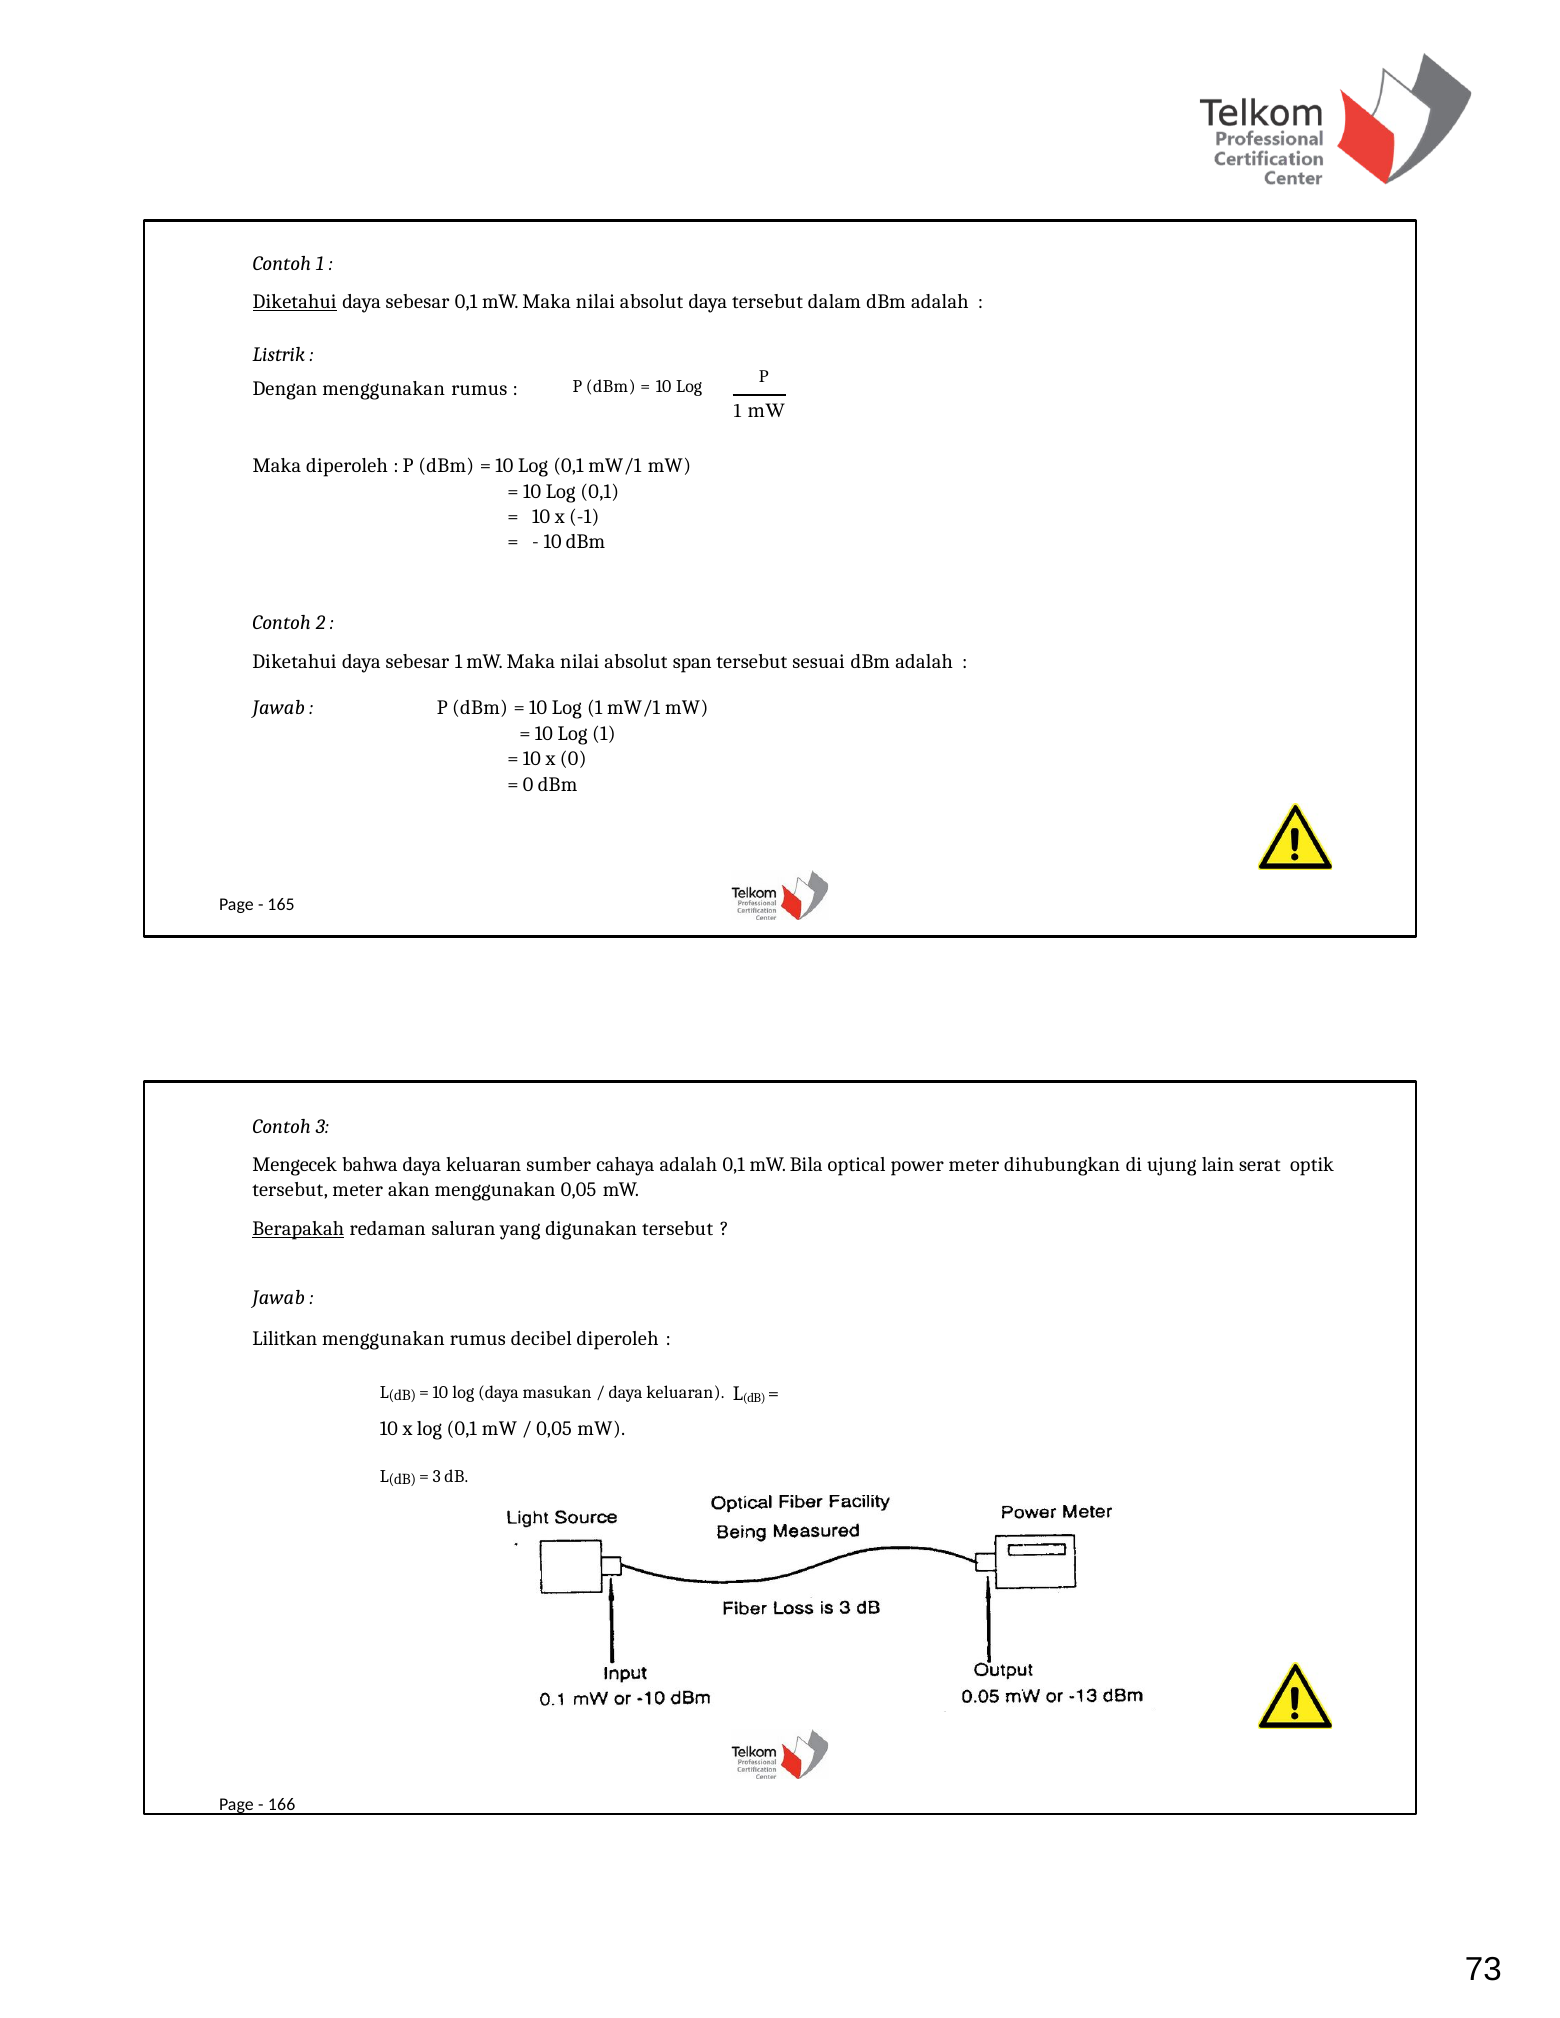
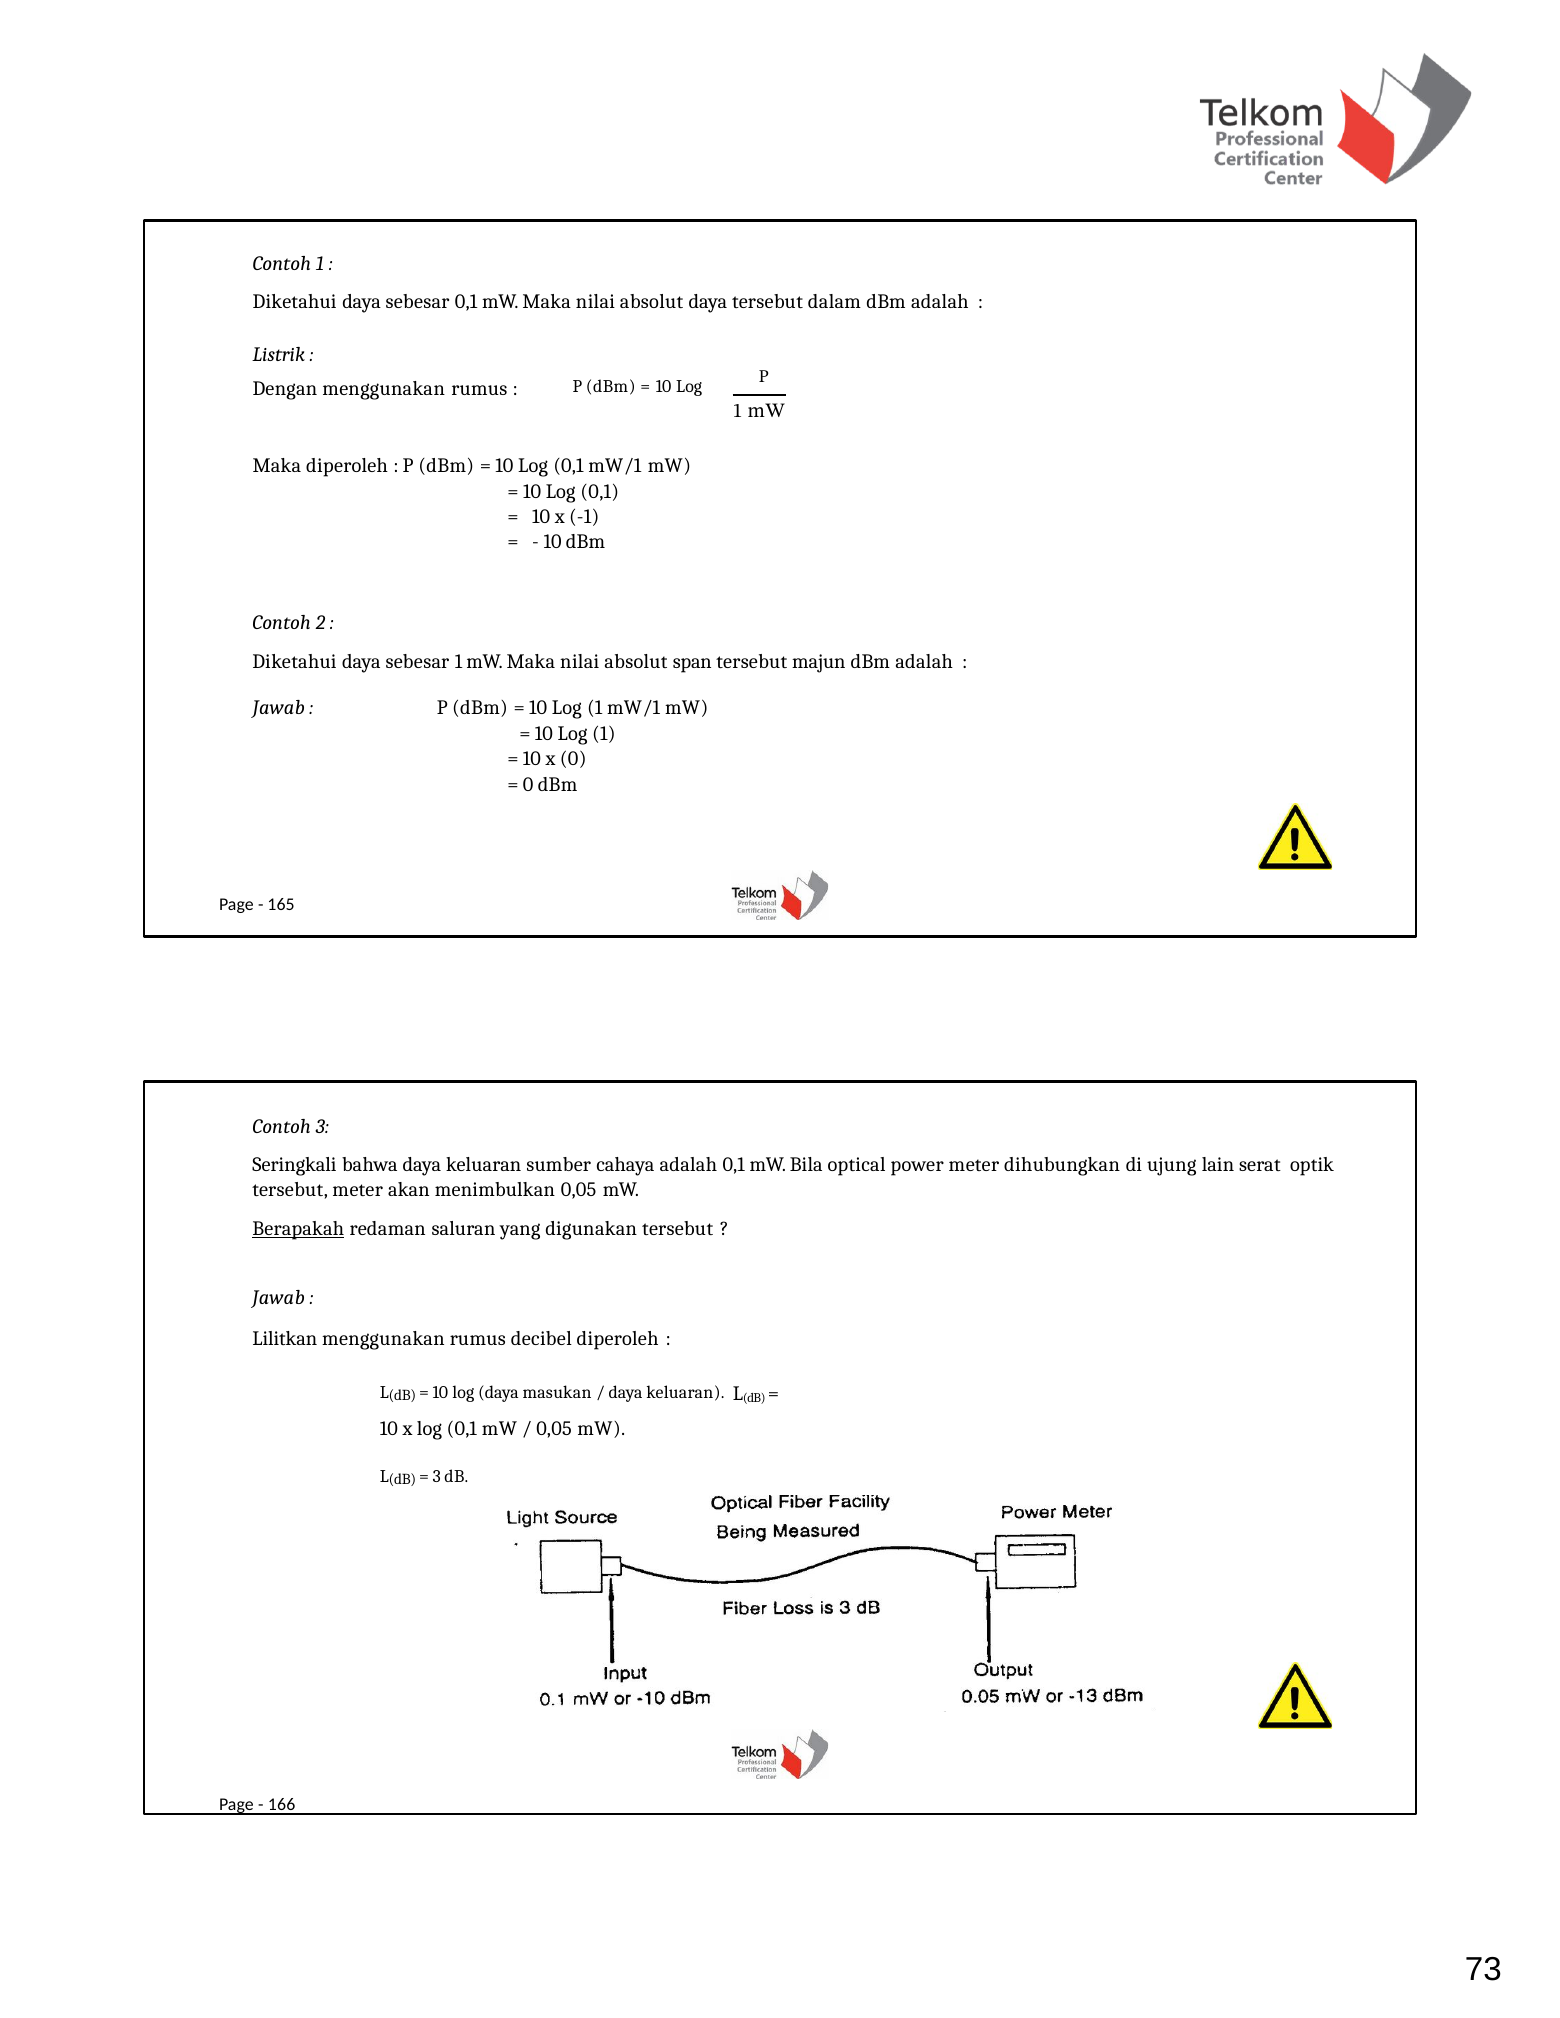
Diketahui underline: present -> none (295, 302)
sesuai: sesuai -> majun (819, 662)
Mengecek: Mengecek -> Seringkali (294, 1166)
akan menggunakan: menggunakan -> menimbulkan (495, 1190)
